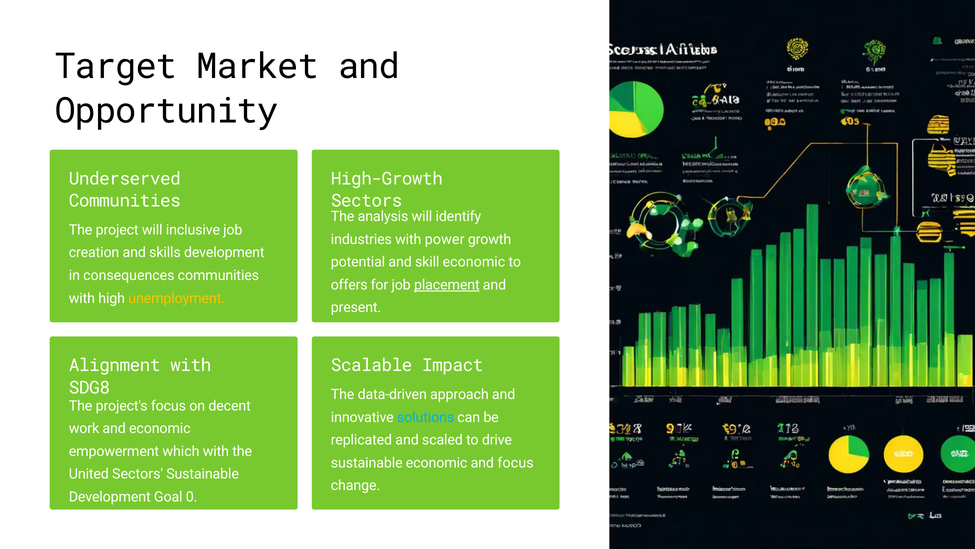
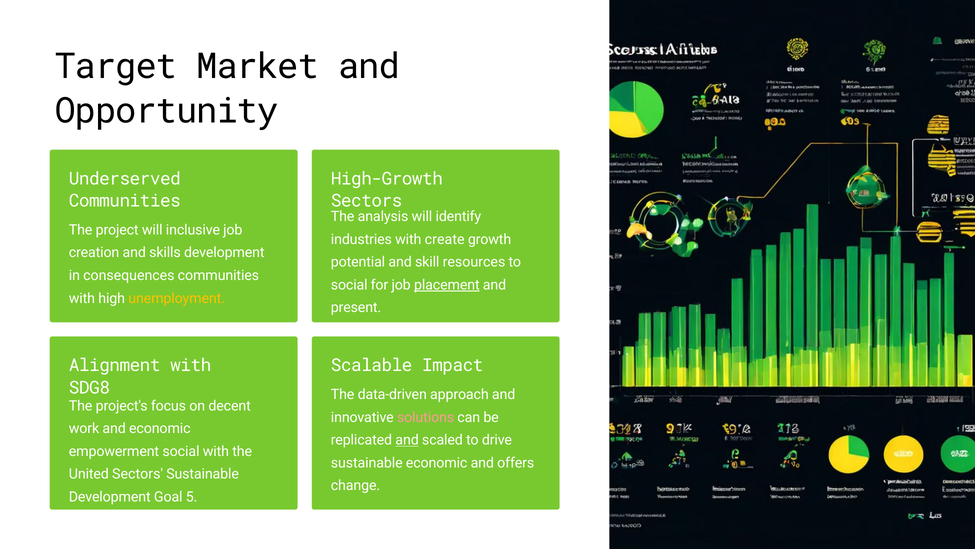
power: power -> create (445, 239)
skill economic: economic -> resources (474, 262)
offers: offers -> social (349, 285)
solutions colour: light blue -> pink (426, 417)
and underline: none -> present (407, 440)
empowerment which: which -> social (181, 451)
and focus: focus -> offers (516, 462)
0: 0 -> 5 (192, 497)
